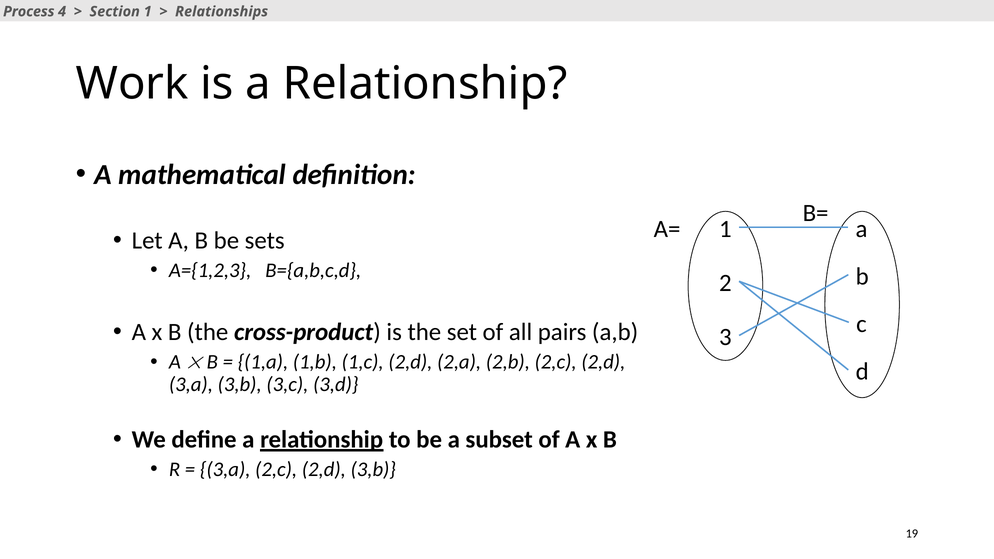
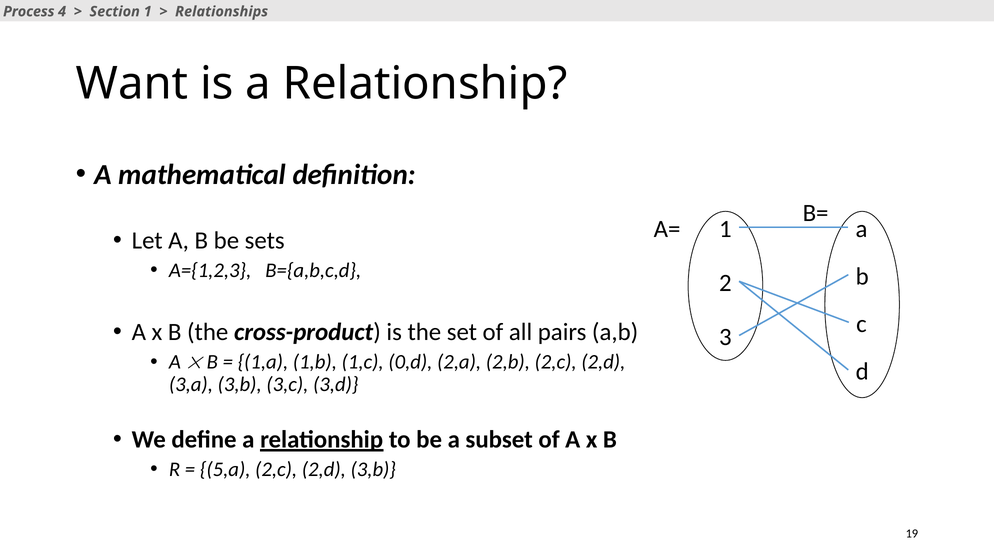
Work: Work -> Want (132, 83)
1,c 2,d: 2,d -> 0,d (410, 362)
3,a: 3,a -> 5,a (225, 469)
